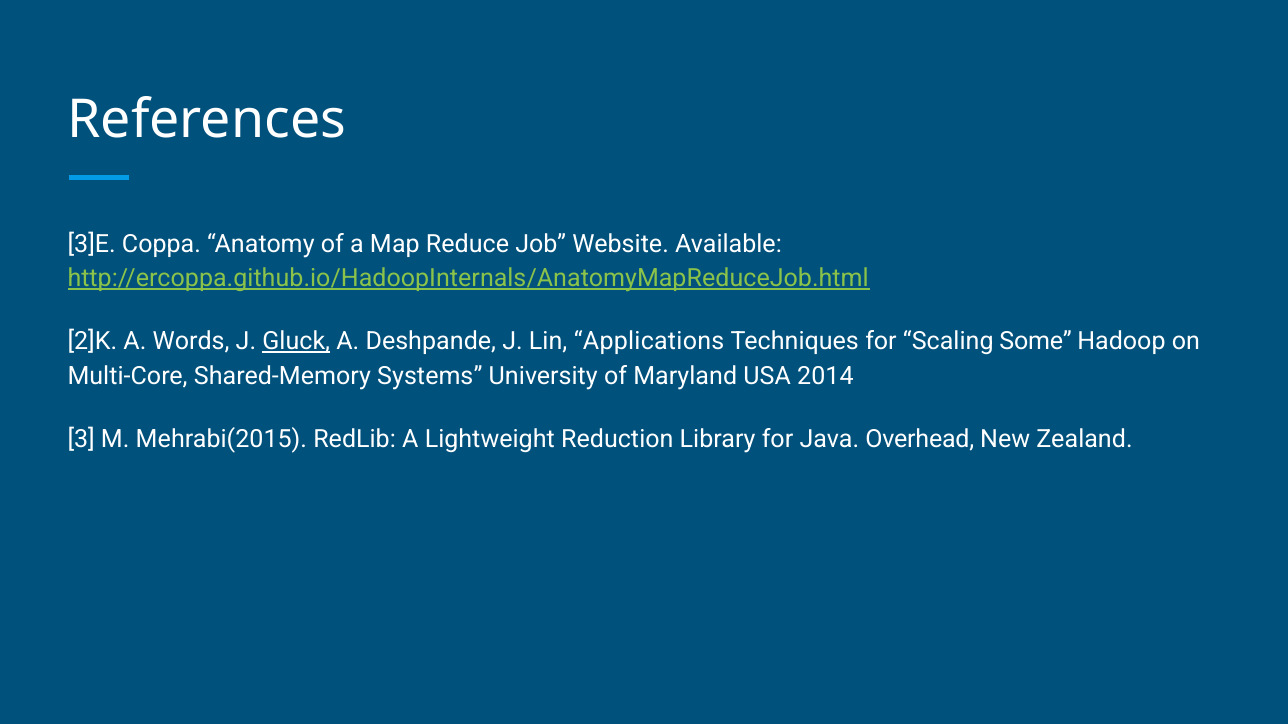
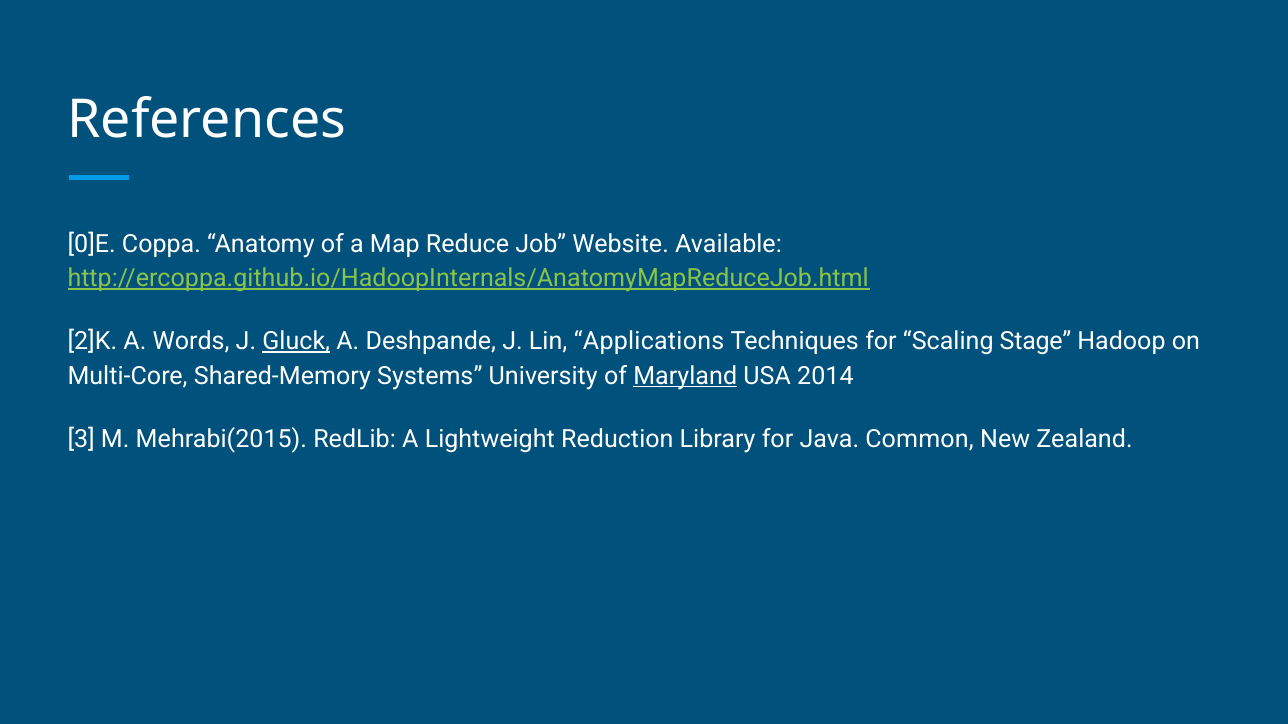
3]E: 3]E -> 0]E (92, 244)
Some: Some -> Stage (1036, 342)
Maryland underline: none -> present (685, 376)
Overhead: Overhead -> Common (920, 439)
